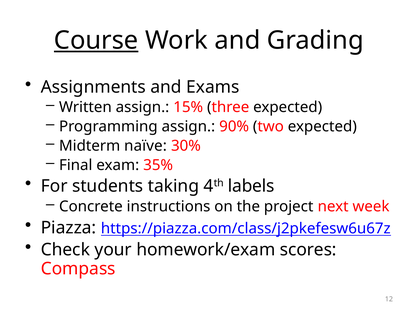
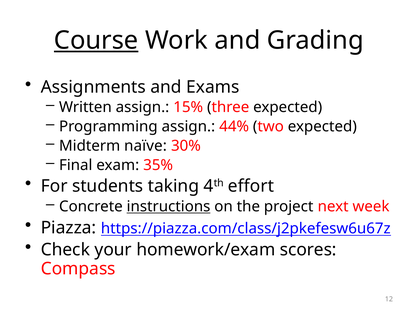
90%: 90% -> 44% (234, 126)
labels: labels -> effort (251, 186)
instructions underline: none -> present (169, 206)
